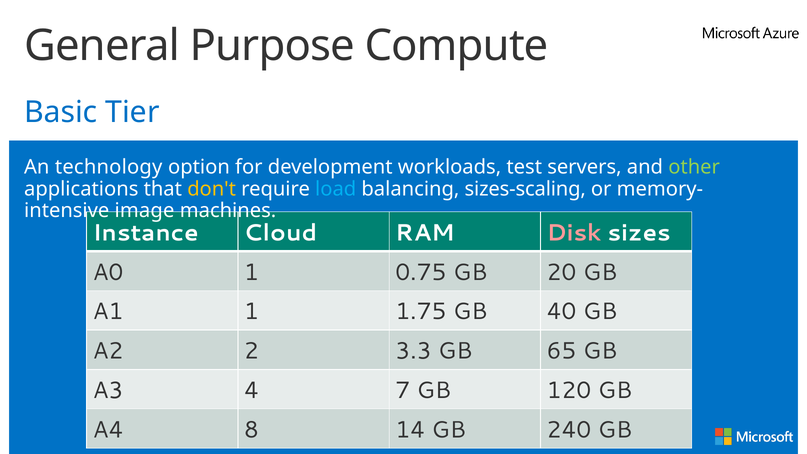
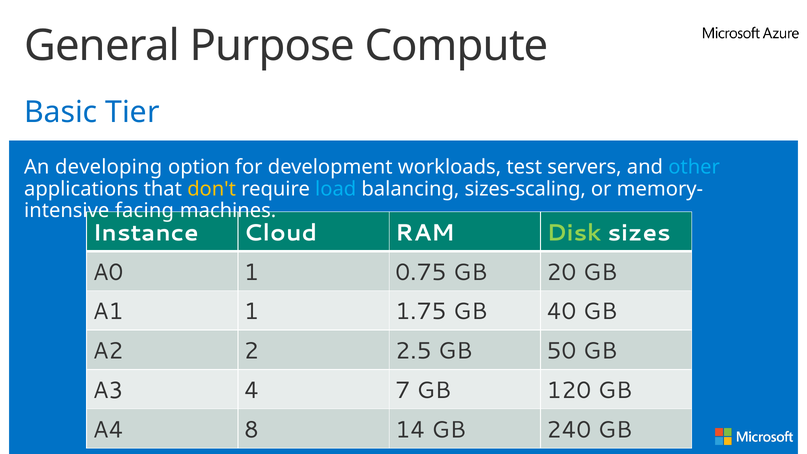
technology: technology -> developing (109, 167)
other colour: light green -> light blue (694, 167)
image: image -> facing (144, 211)
Disk colour: pink -> light green (574, 233)
3.3: 3.3 -> 2.5 (413, 351)
65: 65 -> 50 (561, 351)
